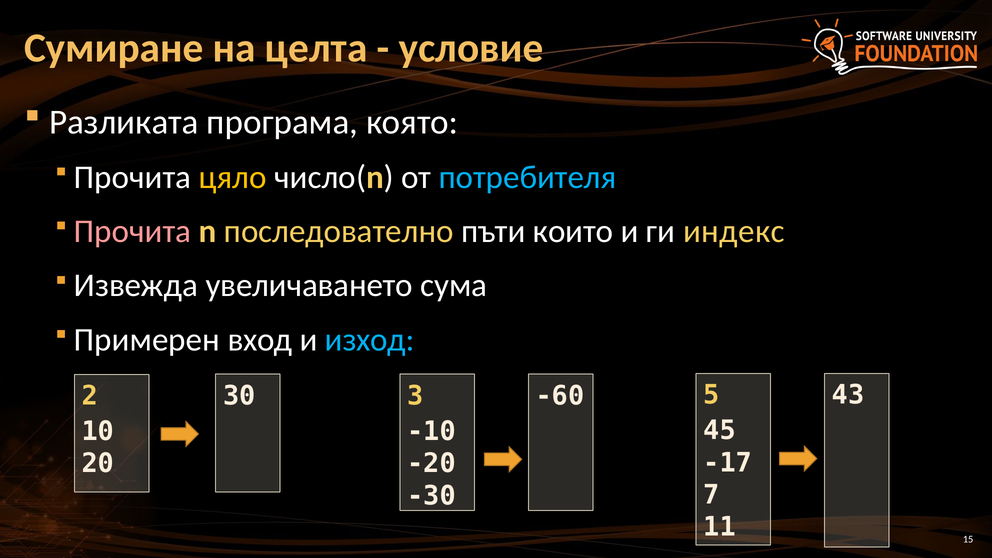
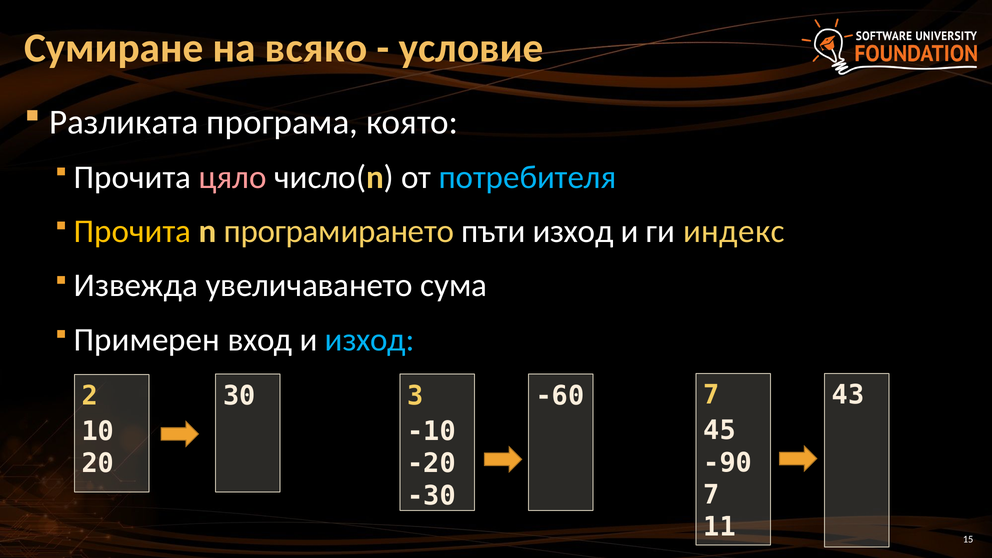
целта: целта -> всяко (316, 48)
цяло colour: yellow -> pink (233, 177)
Прочита colour: pink -> yellow (133, 232)
последователно: последователно -> програмирането (339, 232)
пъти които: които -> изход (573, 232)
30 5: 5 -> 7 (712, 395)
-17: -17 -> -90 (728, 463)
